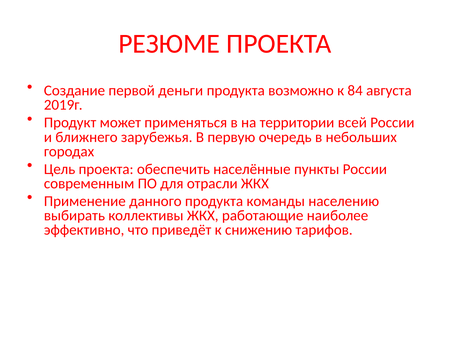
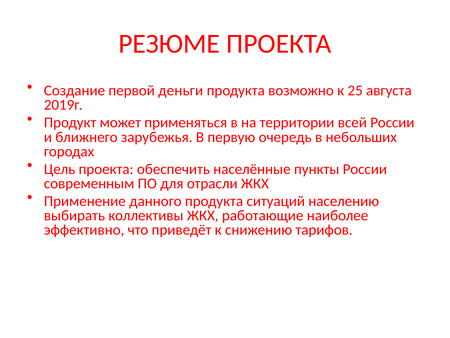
84: 84 -> 25 (355, 90)
команды: команды -> ситуаций (276, 201)
